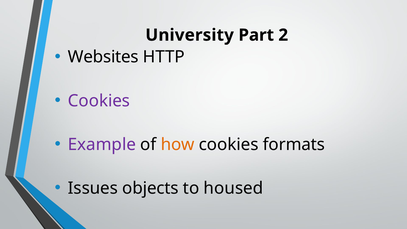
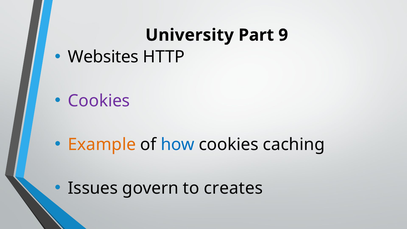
2: 2 -> 9 (283, 35)
Example colour: purple -> orange (102, 144)
how colour: orange -> blue (178, 144)
formats: formats -> caching (294, 144)
objects: objects -> govern (150, 188)
housed: housed -> creates (233, 188)
